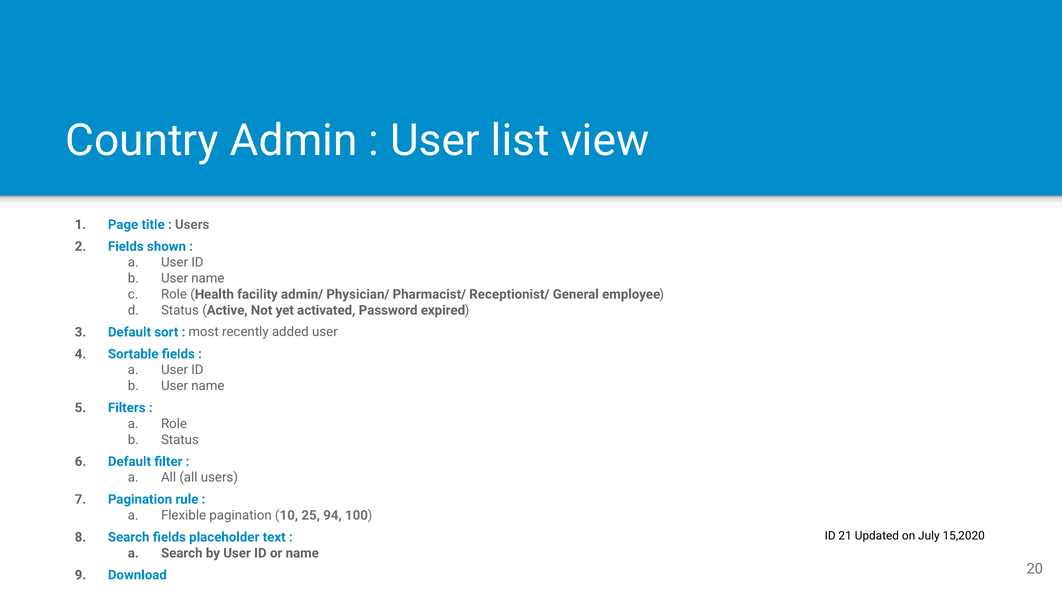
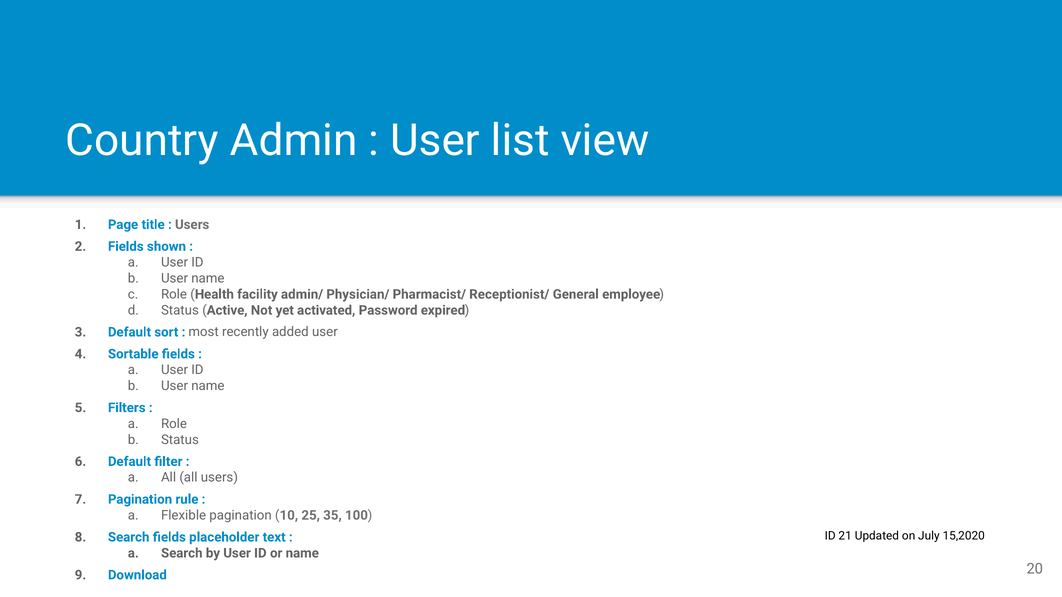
94: 94 -> 35 (332, 516)
